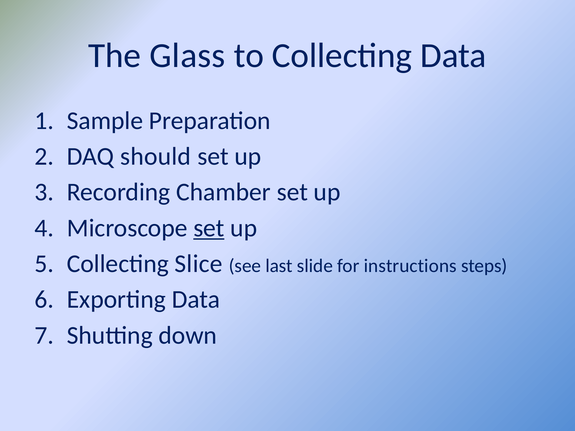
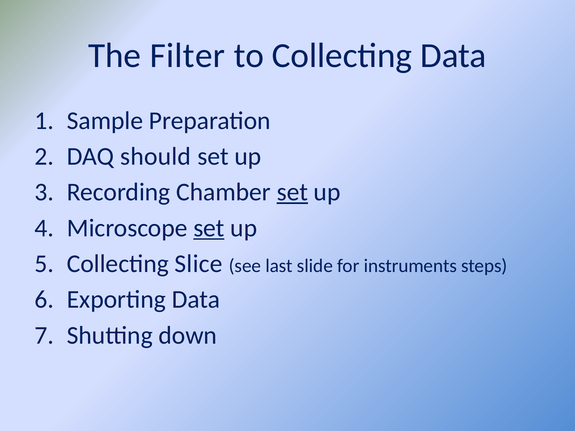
Glass: Glass -> Filter (187, 56)
set underline: none -> present (292, 192)
instructions: instructions -> instruments (410, 266)
